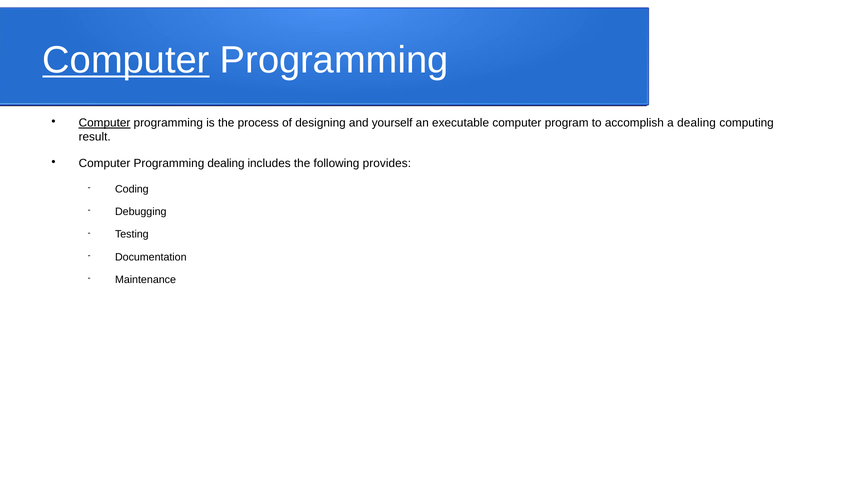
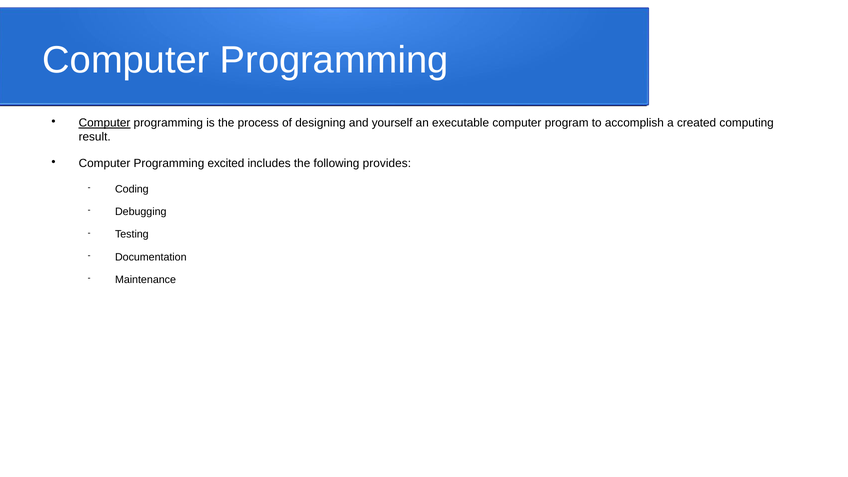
Computer underline: present -> none (126, 60)
a dealing: dealing -> created (697, 123)
Programming dealing: dealing -> excited (226, 163)
